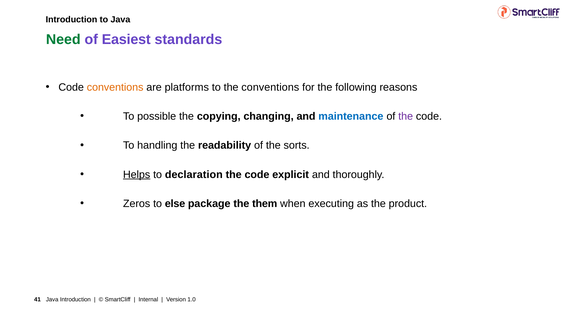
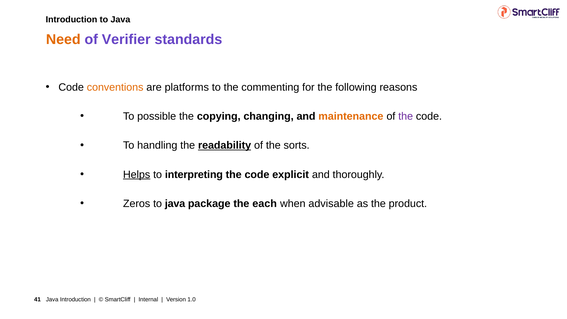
Need colour: green -> orange (63, 40)
Easiest: Easiest -> Verifier (126, 40)
the conventions: conventions -> commenting (270, 87)
maintenance colour: blue -> orange (351, 116)
readability underline: none -> present (225, 145)
declaration: declaration -> interpreting (194, 174)
else: else -> java (175, 204)
them: them -> each (265, 204)
executing: executing -> advisable (331, 204)
